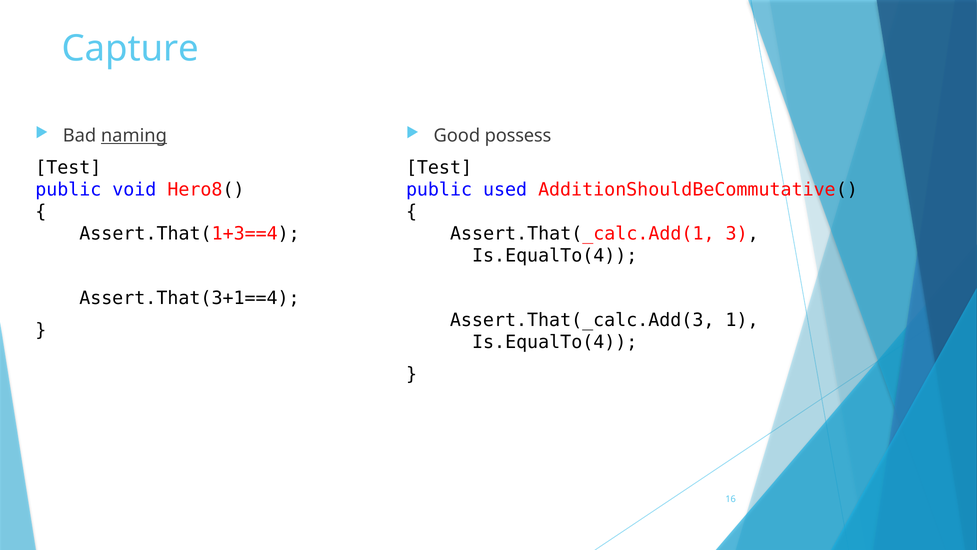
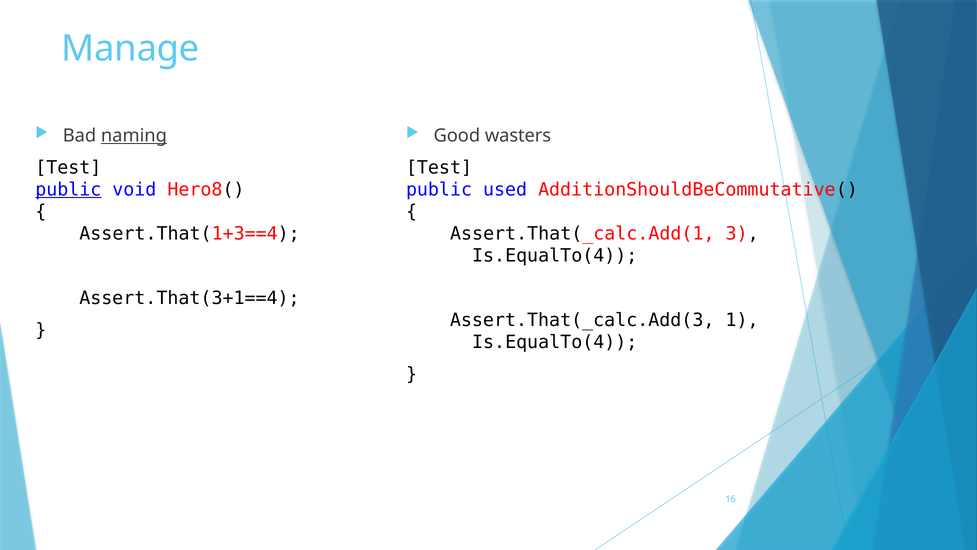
Capture: Capture -> Manage (130, 49)
possess: possess -> wasters (518, 135)
public underline: none -> present (68, 190)
